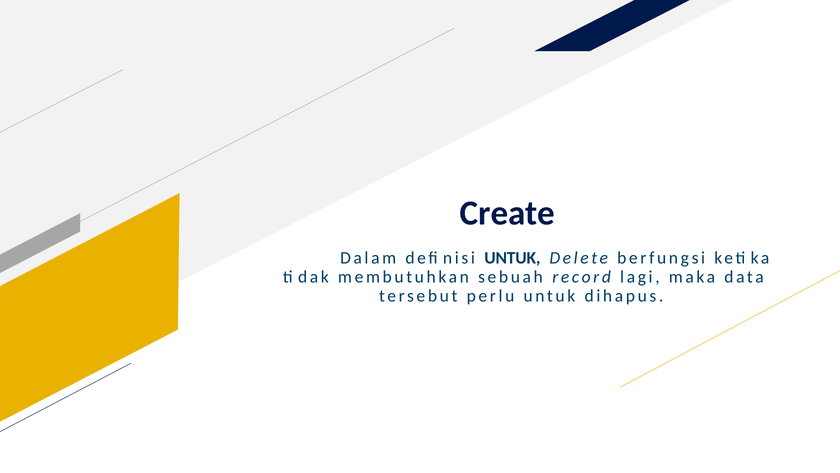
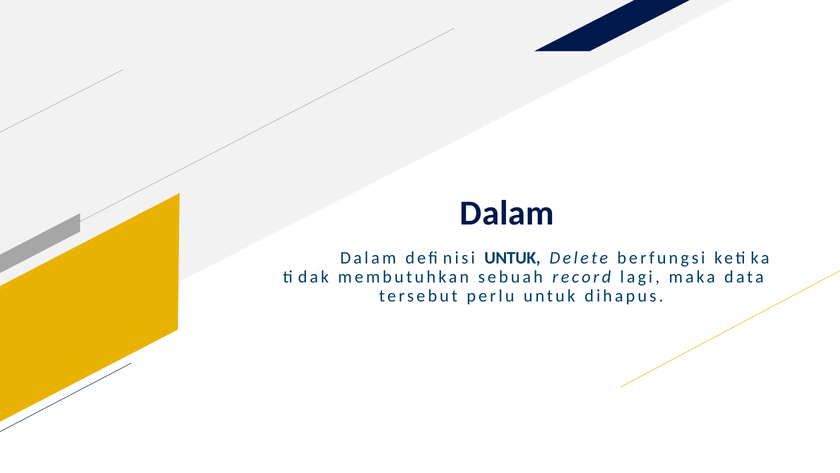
Create: Create -> Dalam (507, 213)
